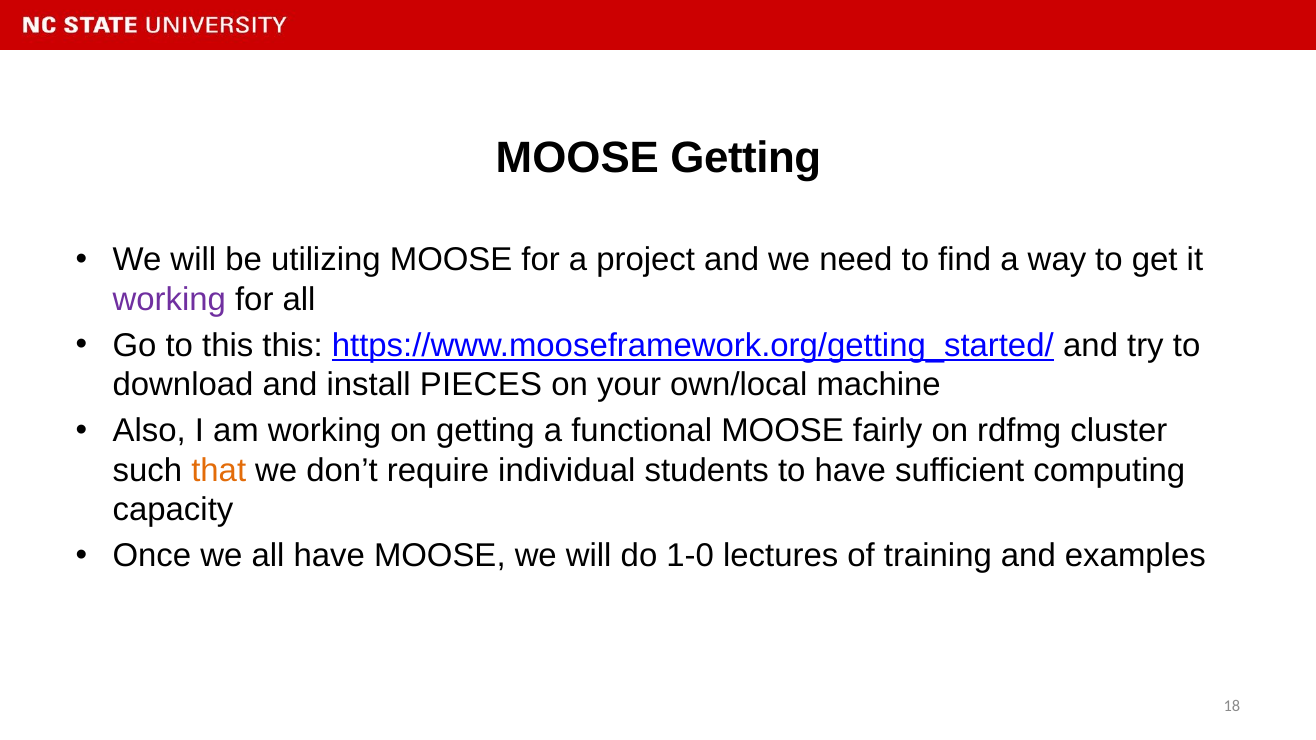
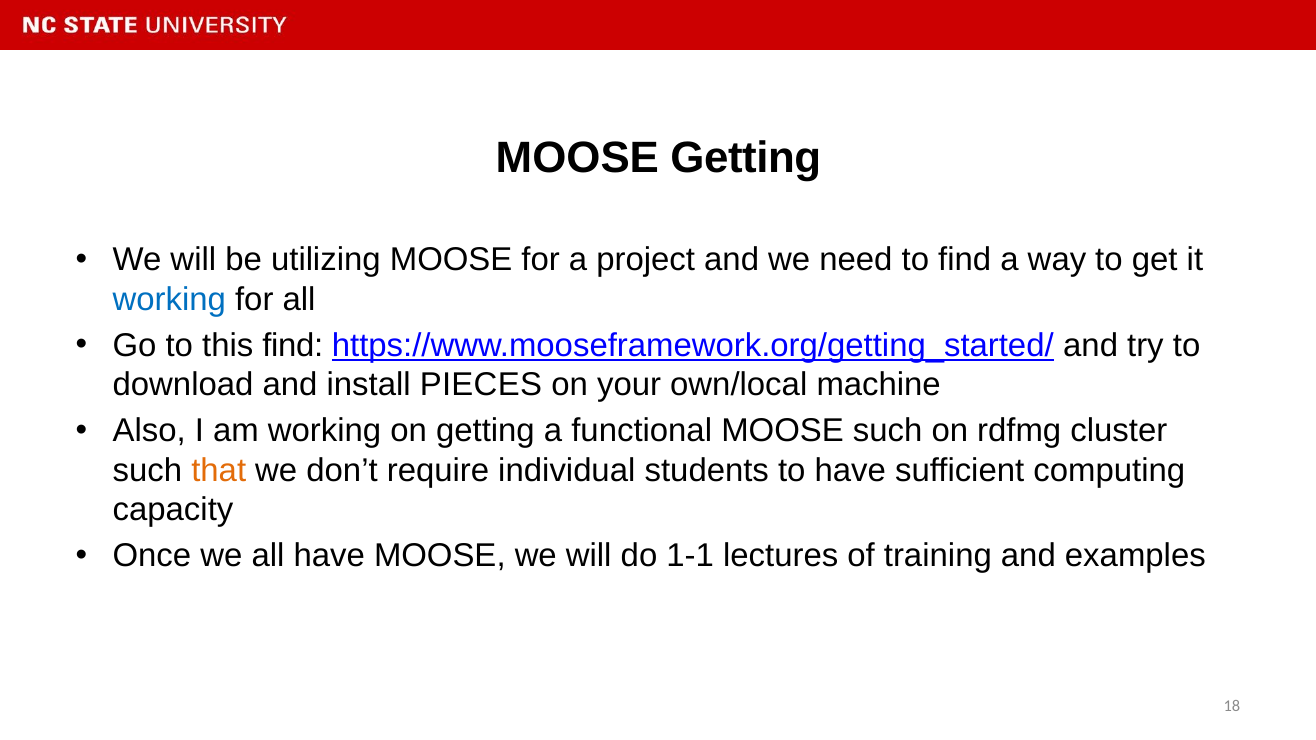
working colour: purple -> blue (169, 300)
this this: this -> find (293, 346)
MOOSE fairly: fairly -> such (888, 431)
1-0: 1-0 -> 1-1 (690, 556)
